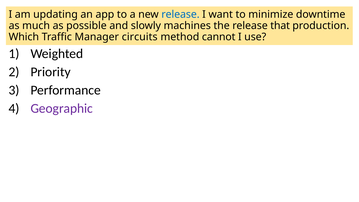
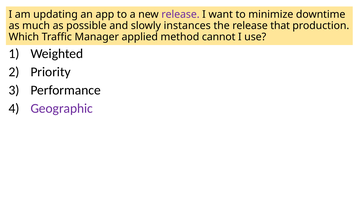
release colour: blue -> purple (180, 14)
machines: machines -> instances (187, 26)
circuits: circuits -> applied (140, 37)
